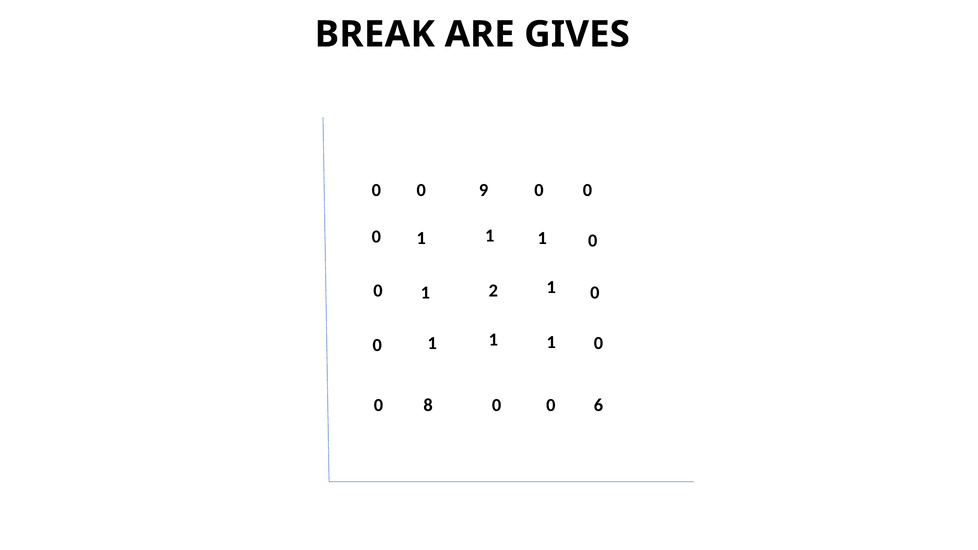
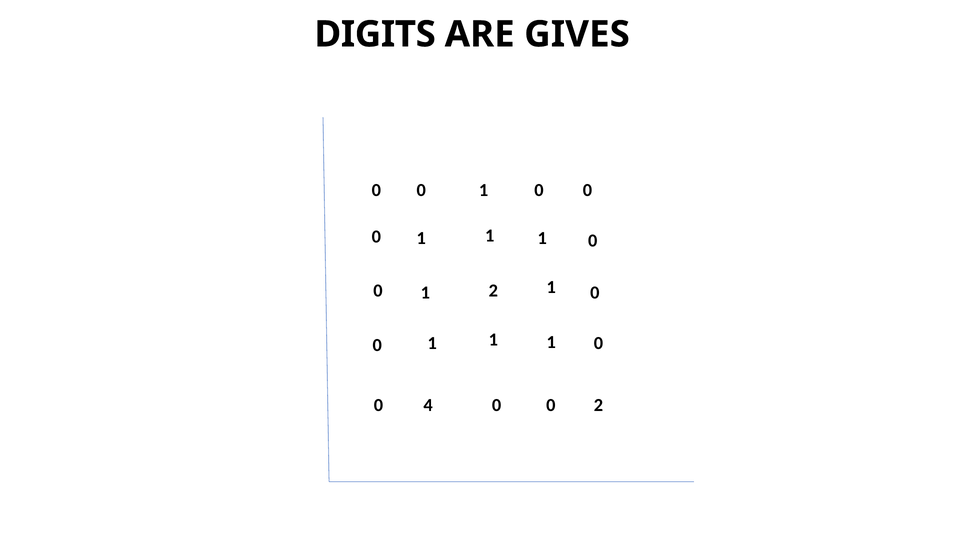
BREAK: BREAK -> DIGITS (375, 34)
9: 9 -> 1 (484, 190)
8: 8 -> 4 (428, 405)
0 6: 6 -> 2 (598, 405)
